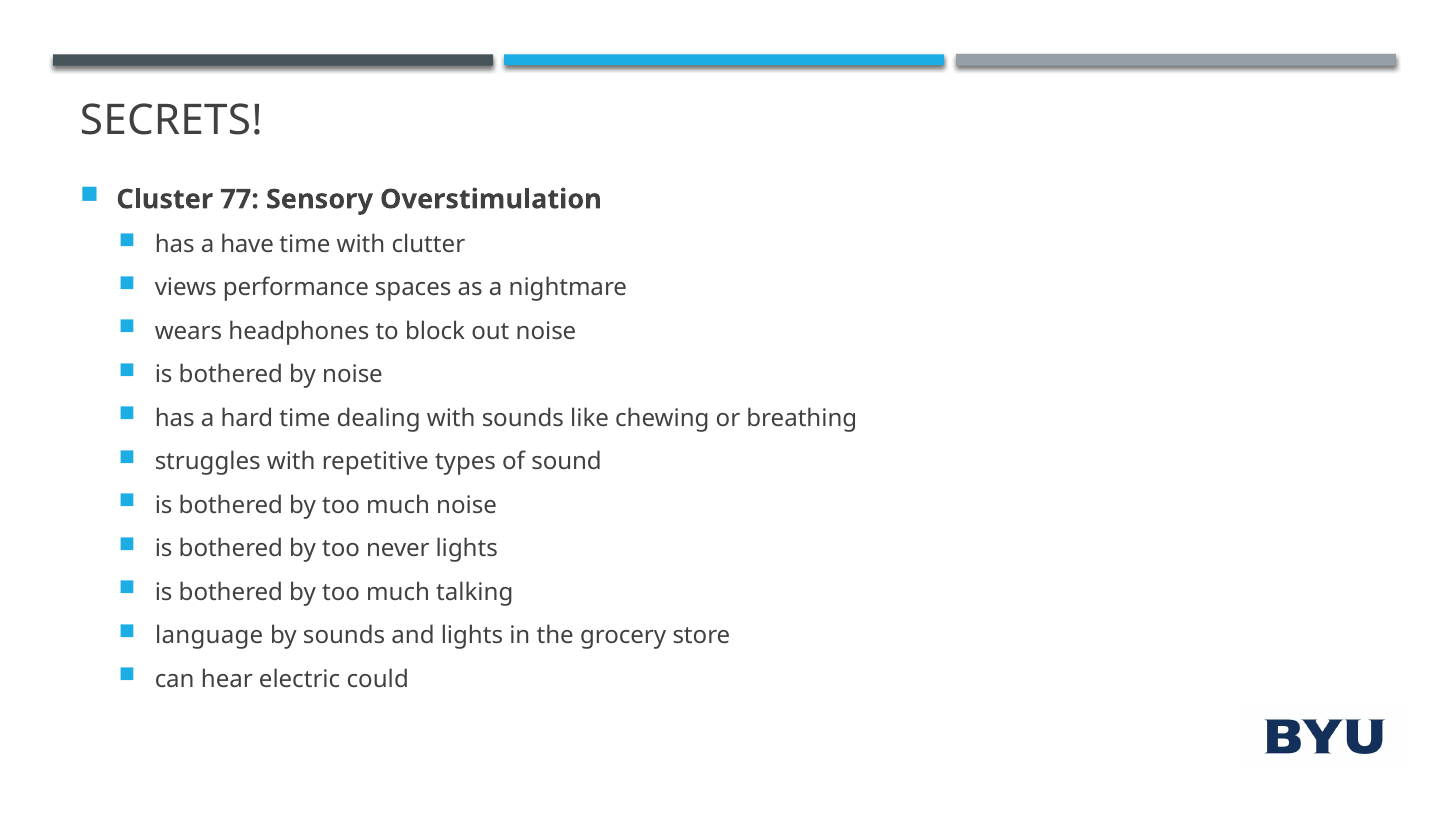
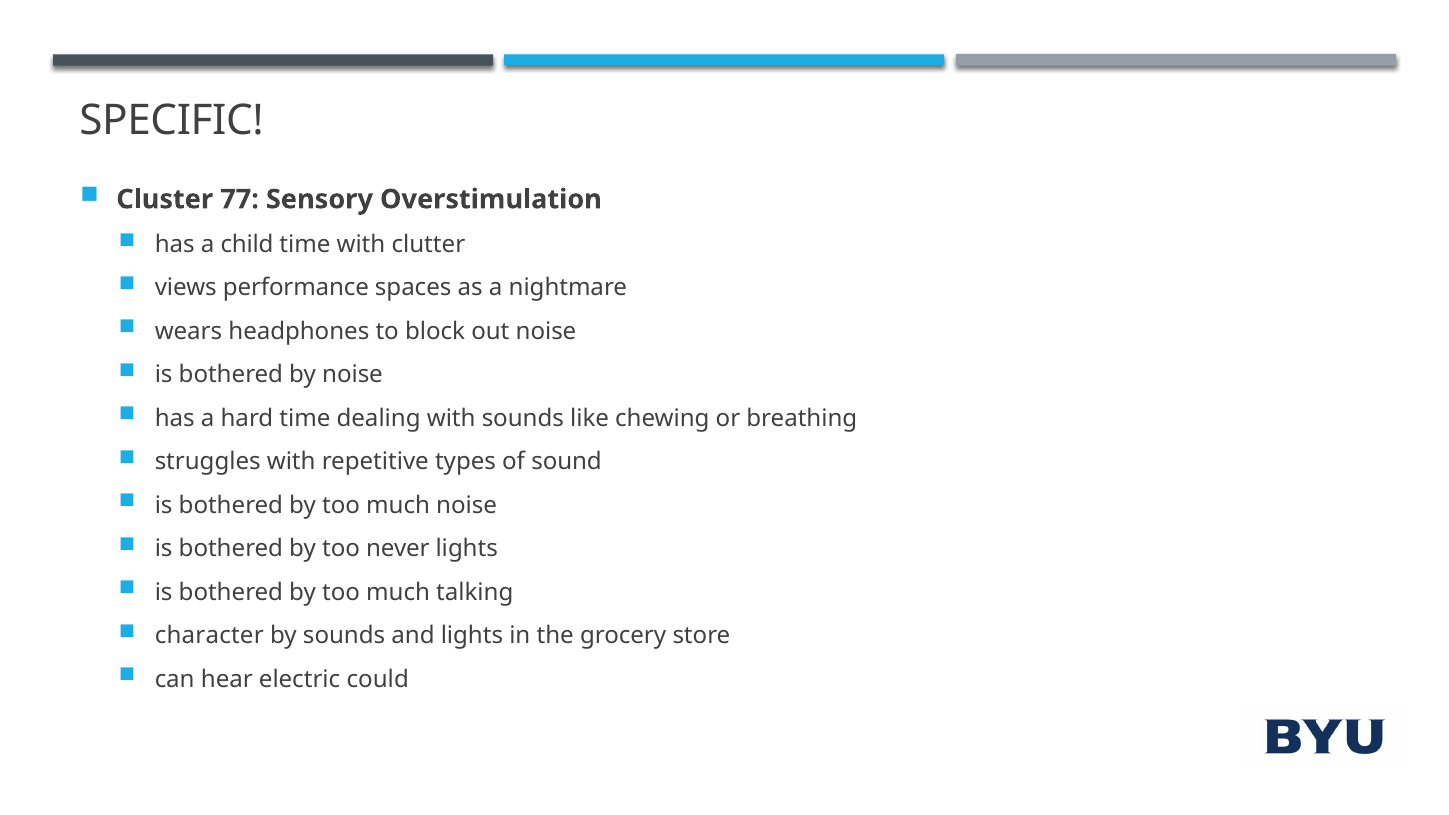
SECRETS: SECRETS -> SPECIFIC (172, 121)
have: have -> child (247, 244)
language: language -> character (209, 636)
